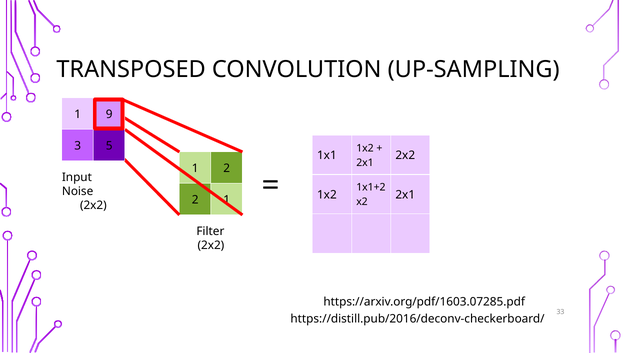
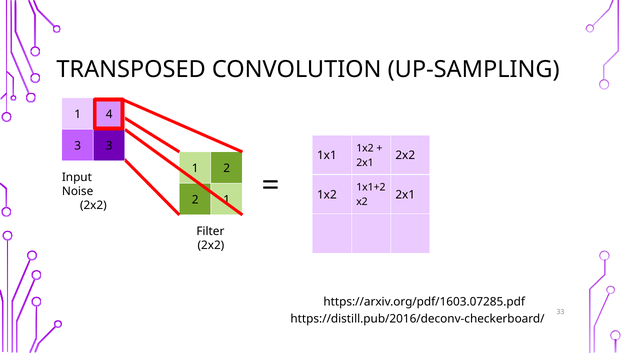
9: 9 -> 4 (109, 114)
3 5: 5 -> 3 (109, 146)
